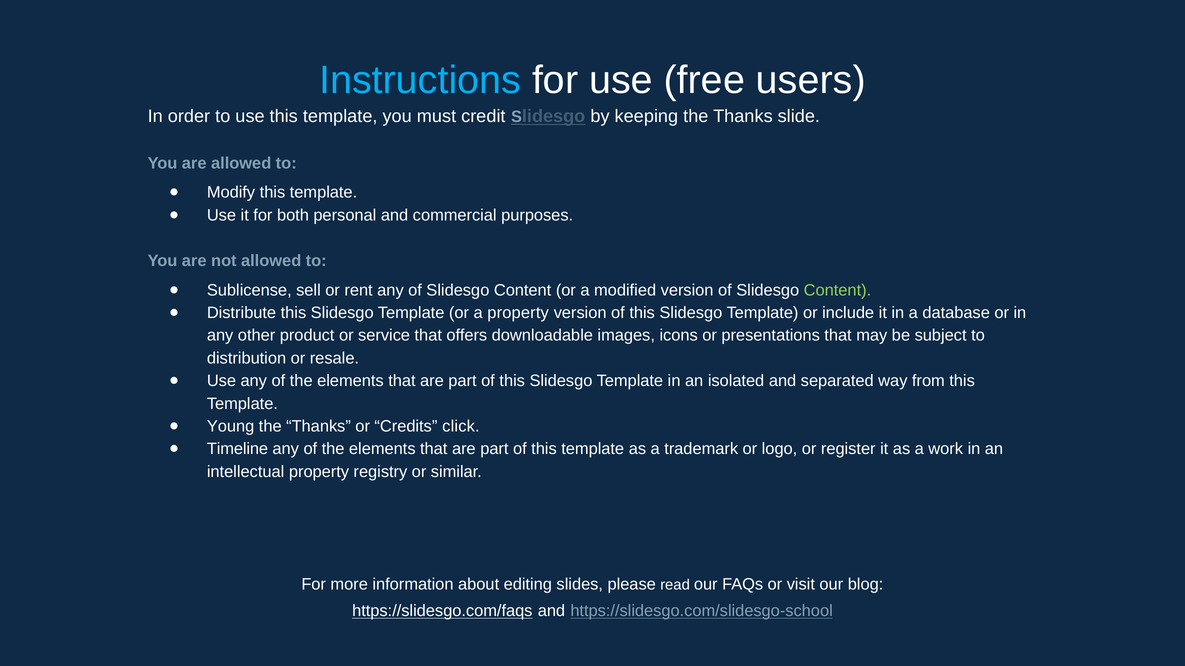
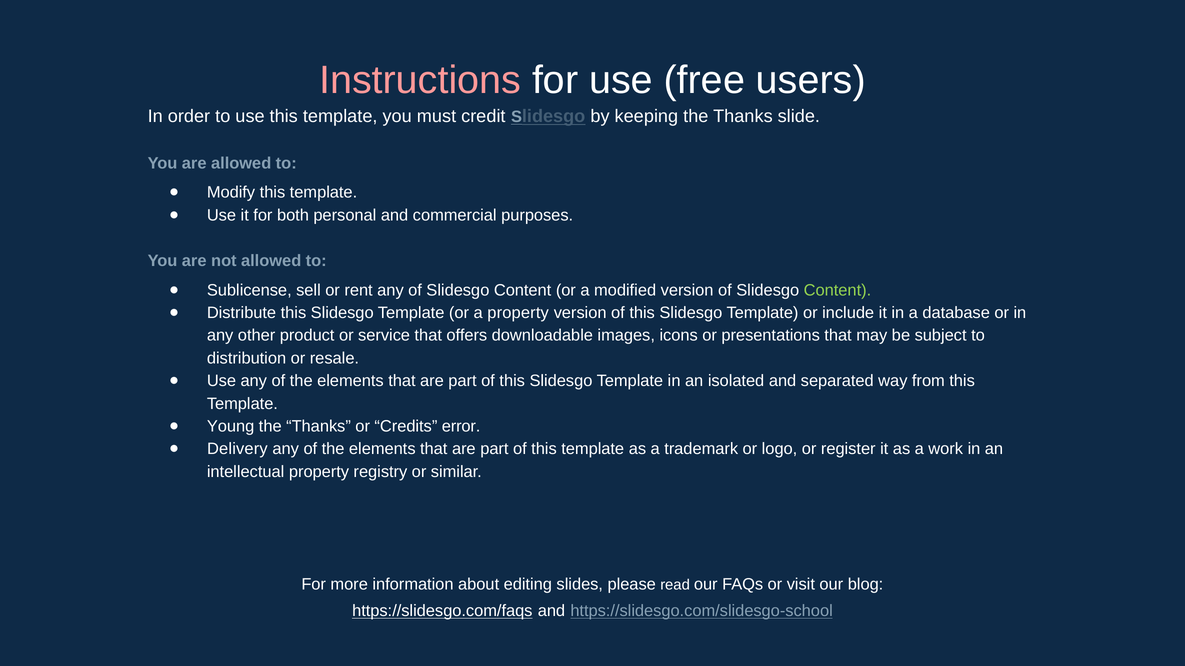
Instructions colour: light blue -> pink (420, 80)
click: click -> error (461, 427)
Timeline: Timeline -> Delivery (237, 449)
